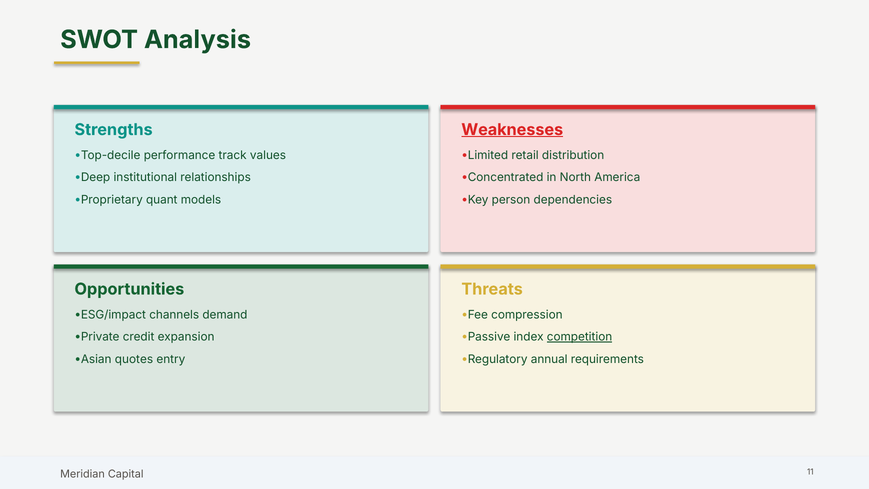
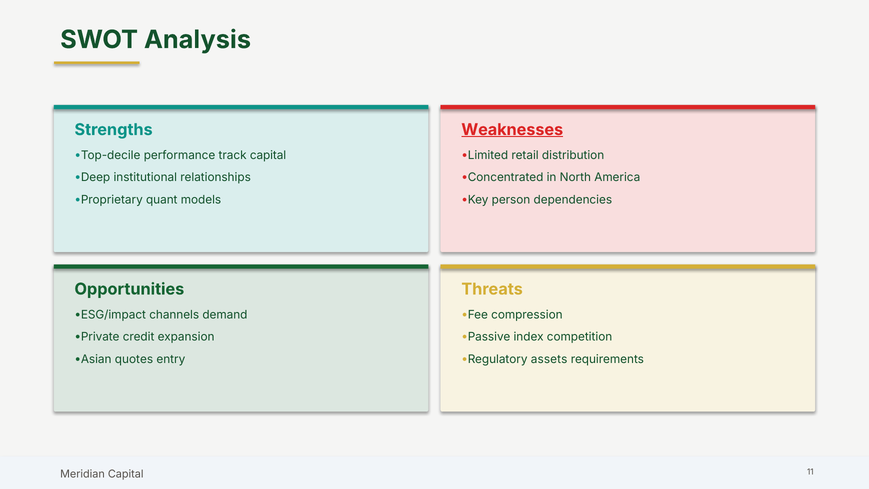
track values: values -> capital (268, 155)
competition underline: present -> none (580, 337)
annual: annual -> assets (549, 359)
